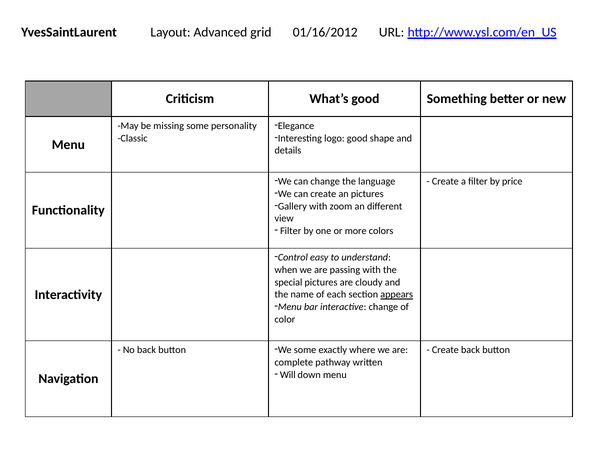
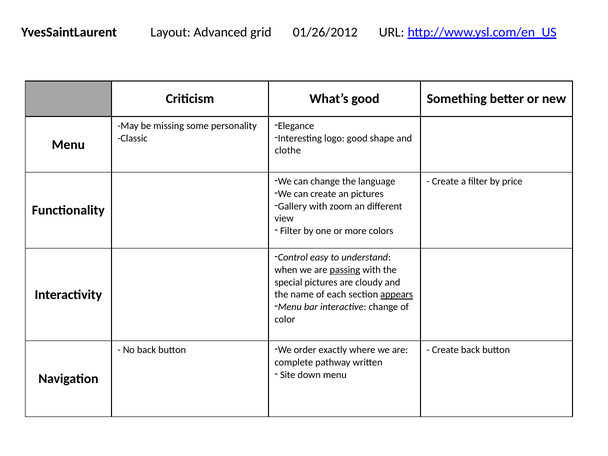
01/16/2012: 01/16/2012 -> 01/26/2012 (325, 32)
details: details -> clothe (288, 151)
passing underline: none -> present (345, 270)
We some: some -> order (305, 350)
Will: Will -> Site (288, 375)
